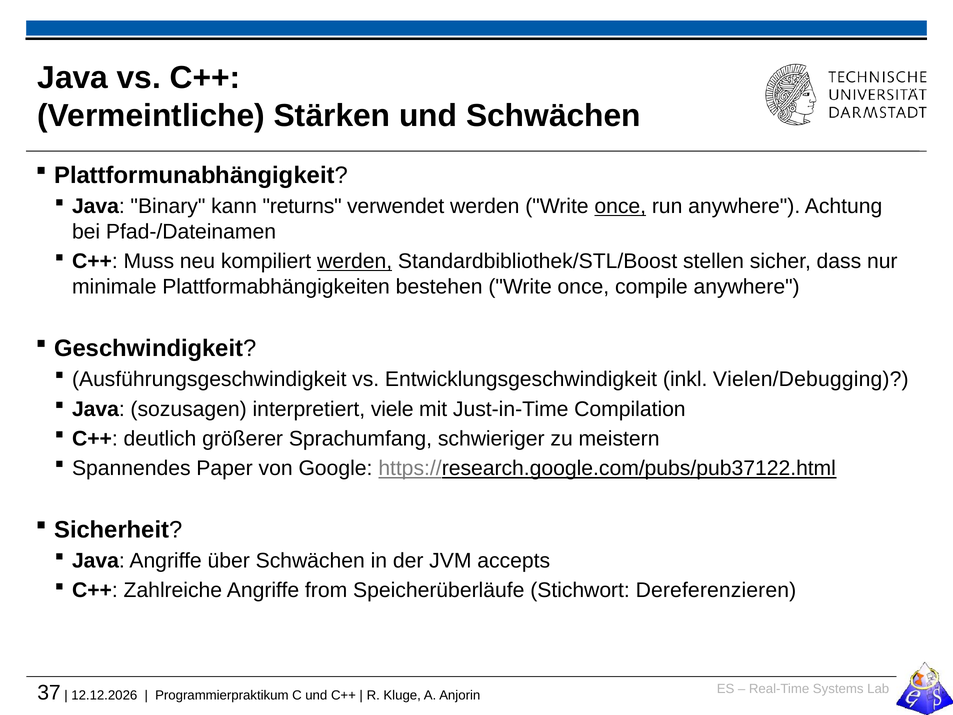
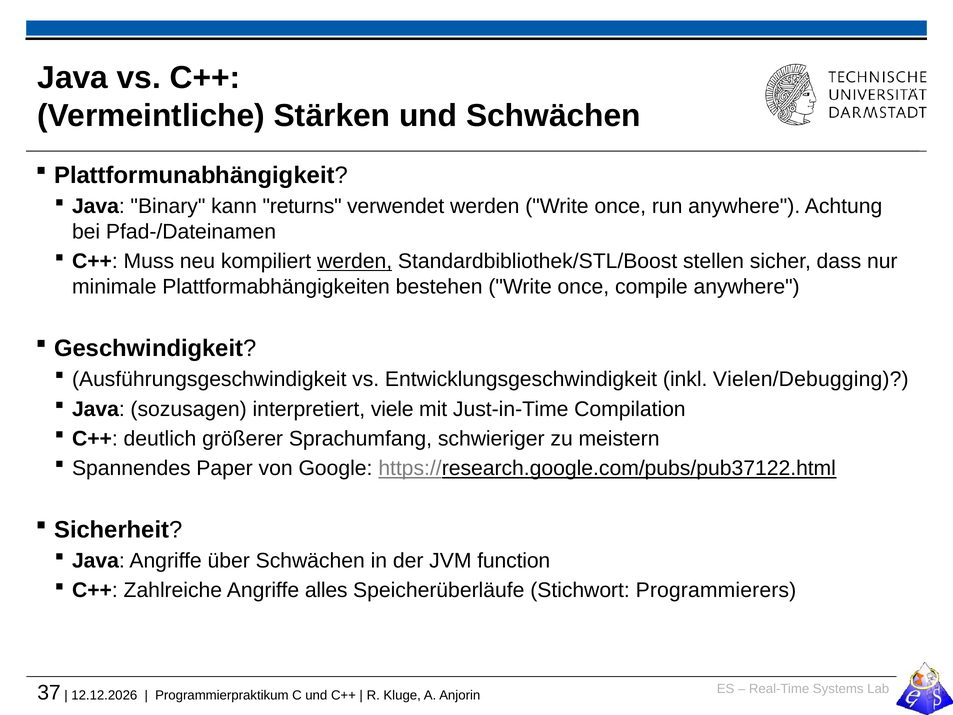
once underline: present -> none (620, 206)
accepts: accepts -> function (514, 561)
from: from -> alles (326, 590)
Dereferenzieren: Dereferenzieren -> Programmierers (716, 590)
